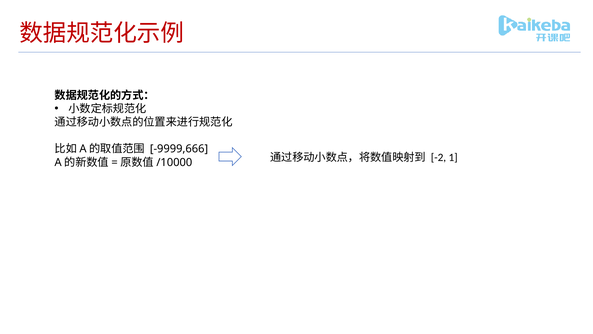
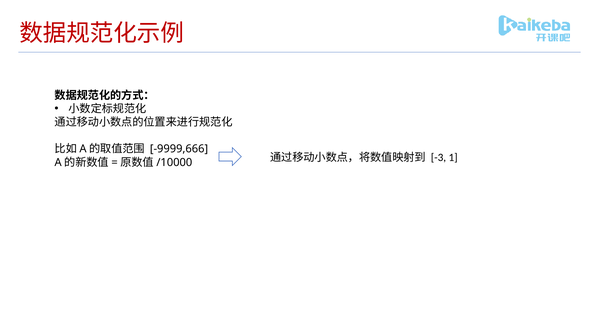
-2: -2 -> -3 (438, 157)
